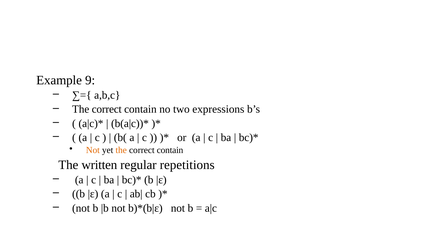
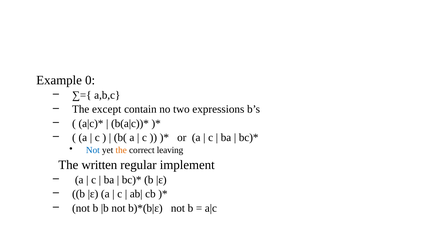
9: 9 -> 0 (90, 80)
correct: correct -> except (107, 109)
Not colour: orange -> blue (93, 150)
contain: contain -> leaving (170, 150)
repetitions: repetitions -> implement (187, 165)
